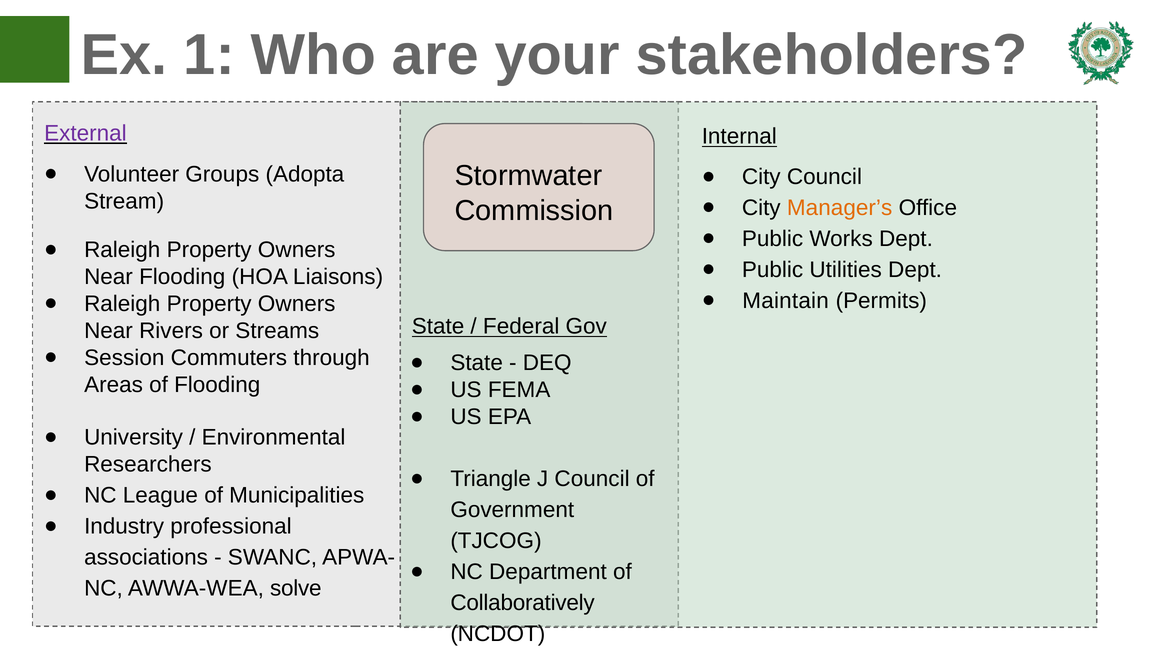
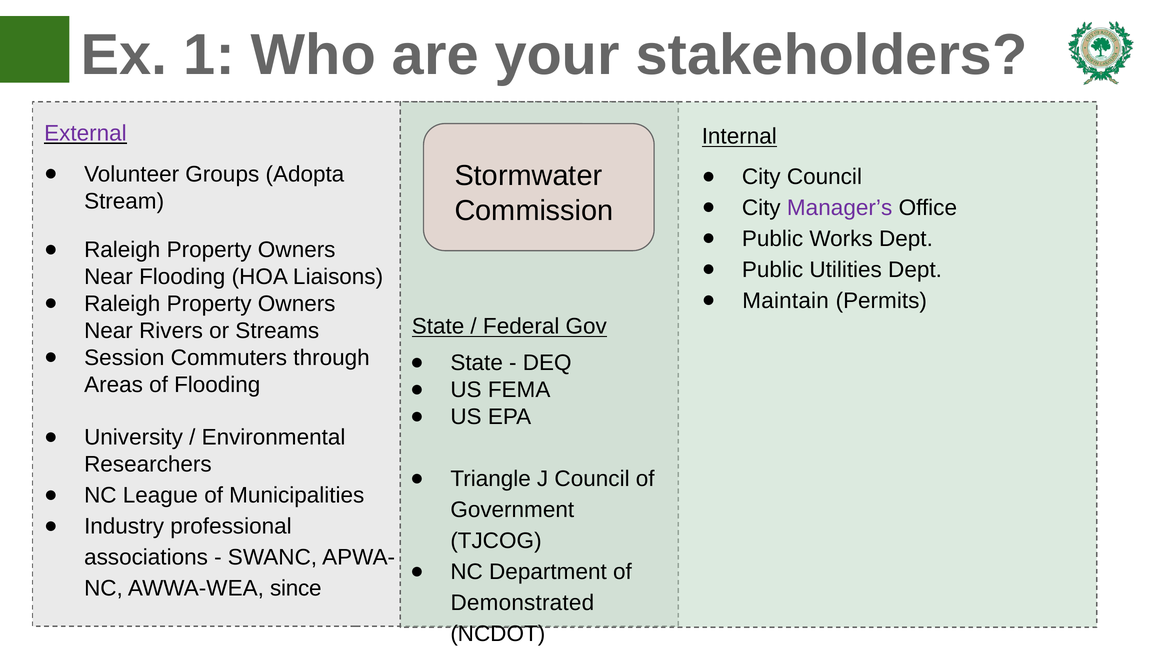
Manager’s colour: orange -> purple (840, 208)
solve: solve -> since (296, 589)
Collaboratively: Collaboratively -> Demonstrated (522, 603)
